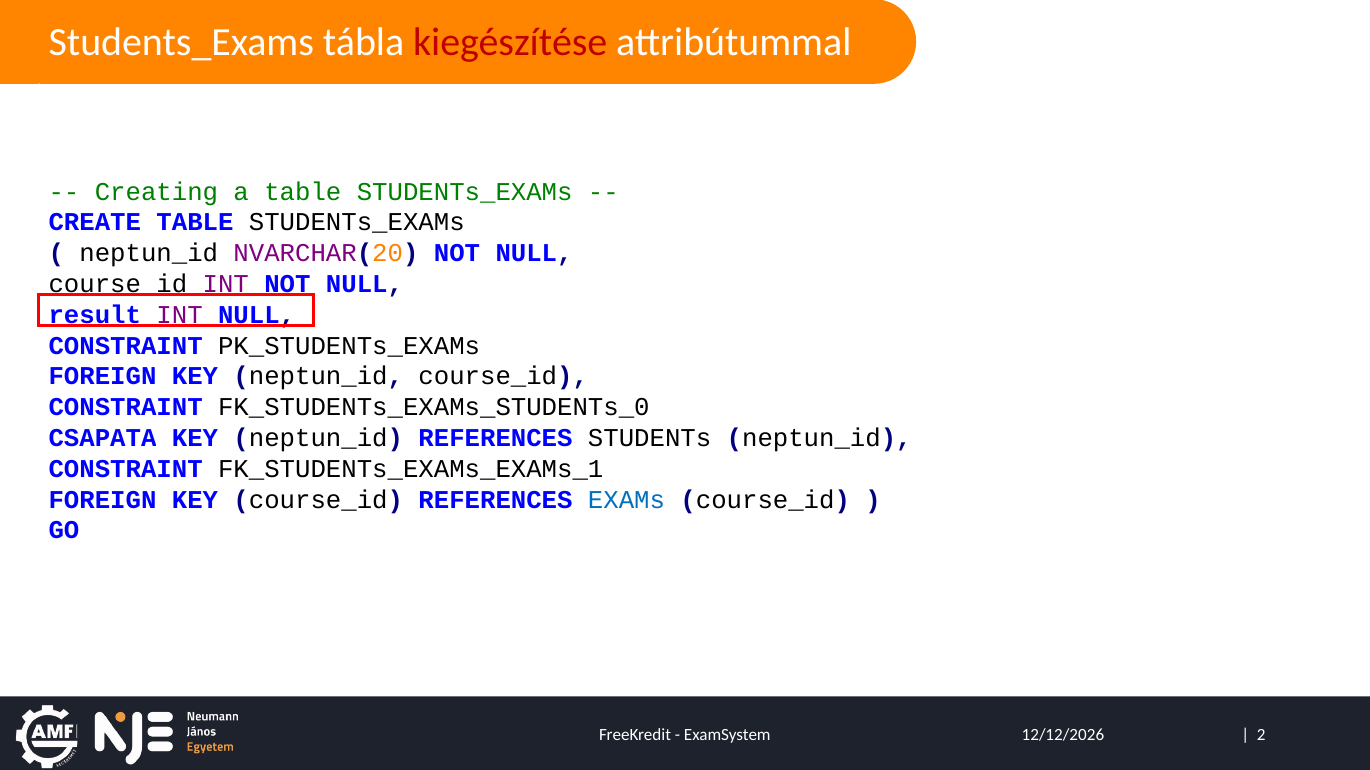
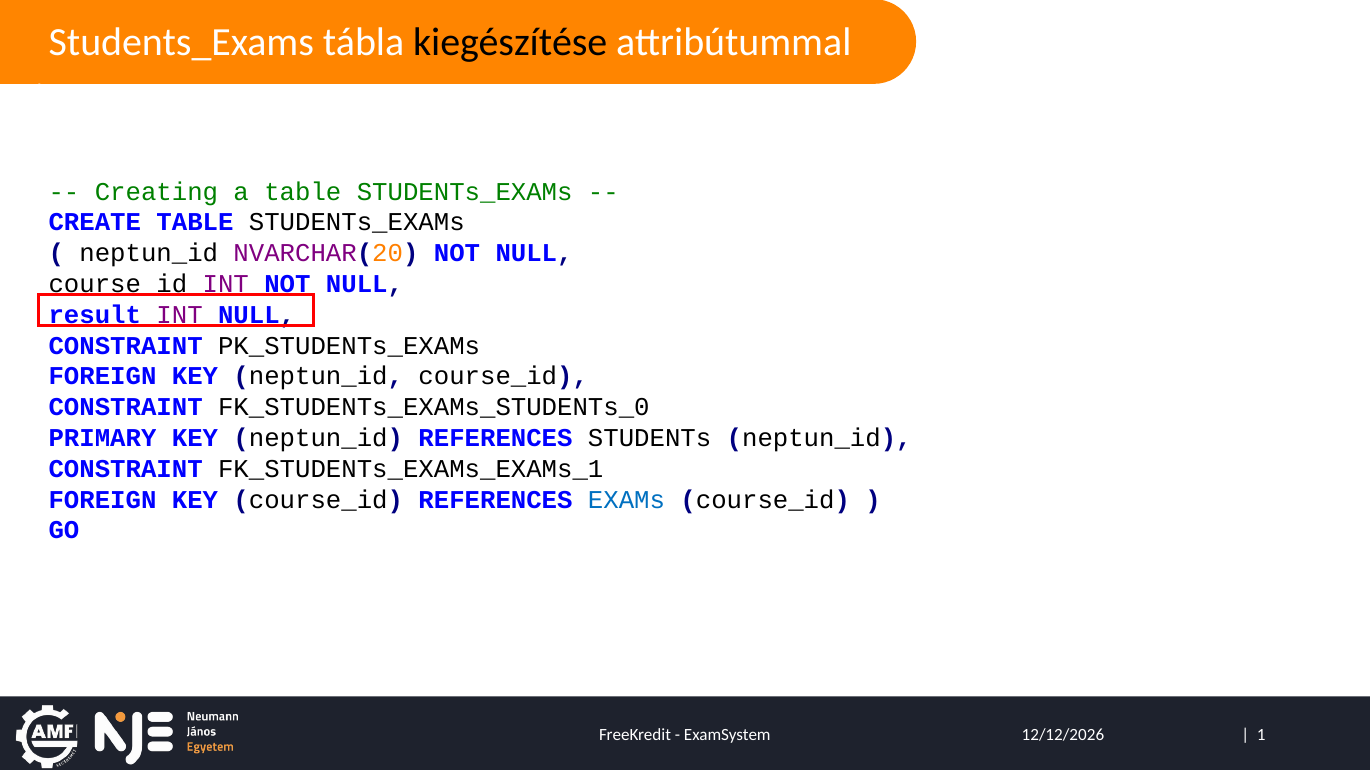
kiegészítése colour: red -> black (510, 42)
CSAPATA: CSAPATA -> PRIMARY (102, 438)
2: 2 -> 1 (1261, 736)
